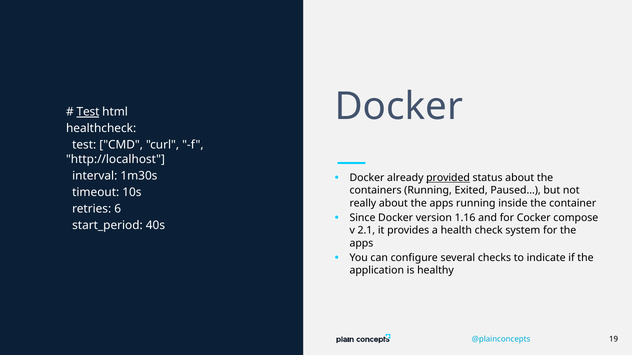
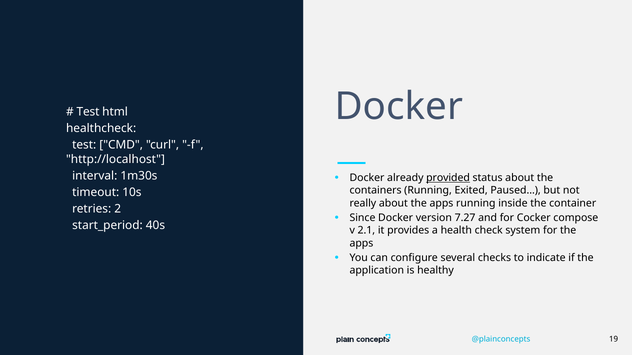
Test underline: present -> none (88, 112)
6: 6 -> 2 (118, 209)
1.16: 1.16 -> 7.27 (465, 218)
